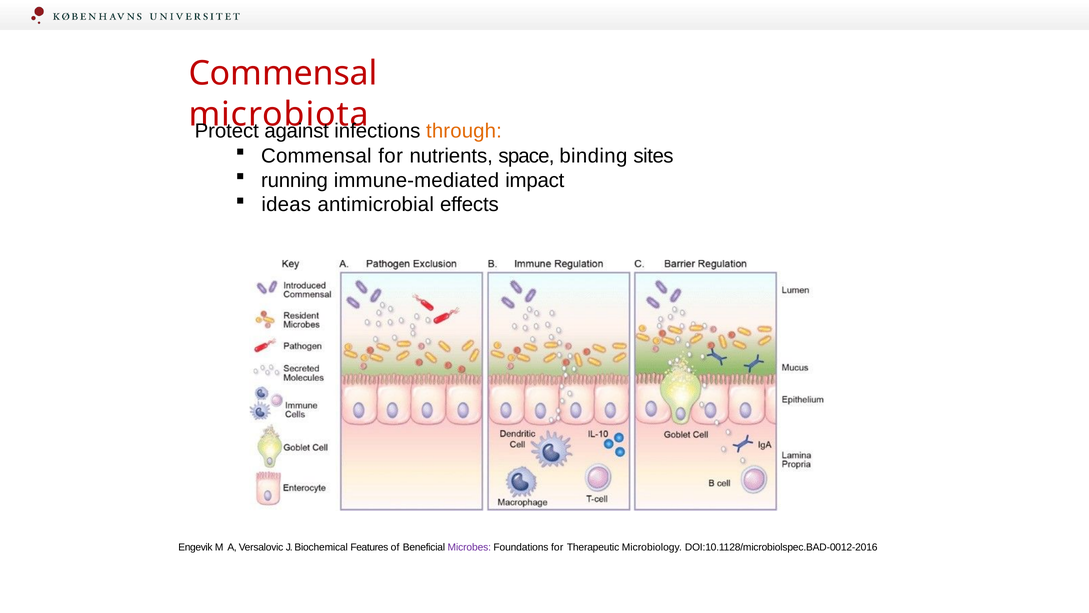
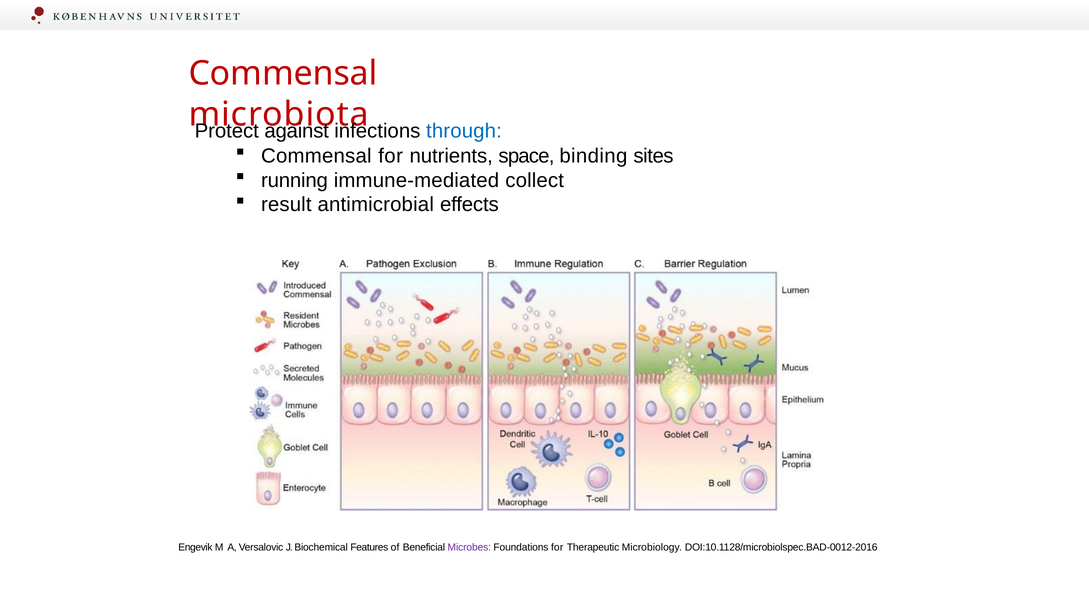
through colour: orange -> blue (464, 131)
impact: impact -> collect (535, 180)
ideas: ideas -> result (286, 205)
